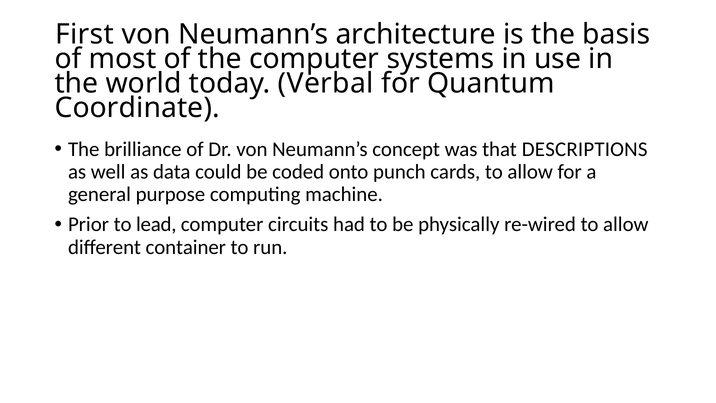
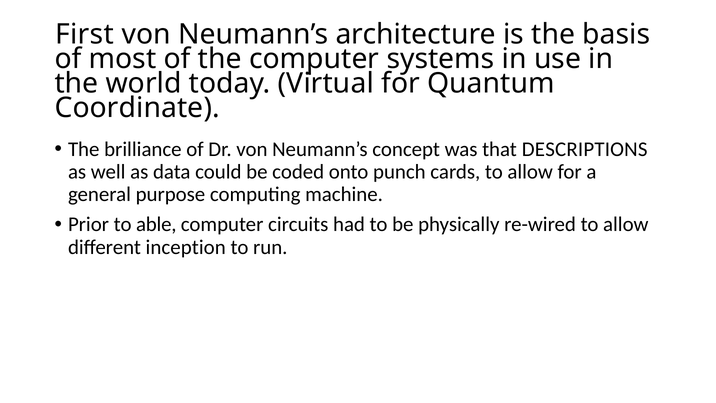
Verbal: Verbal -> Virtual (326, 83)
lead: lead -> able (156, 224)
container: container -> inception (186, 247)
